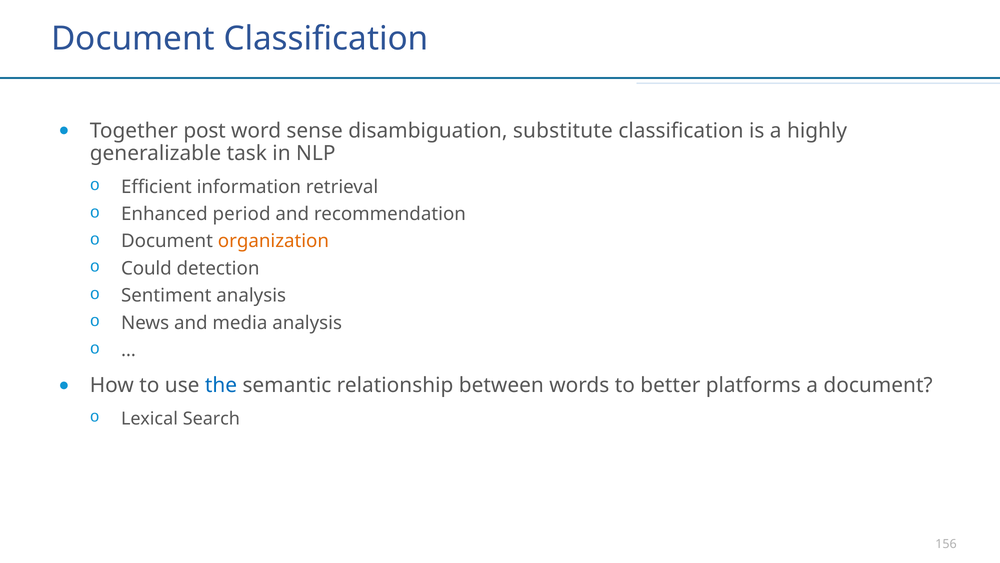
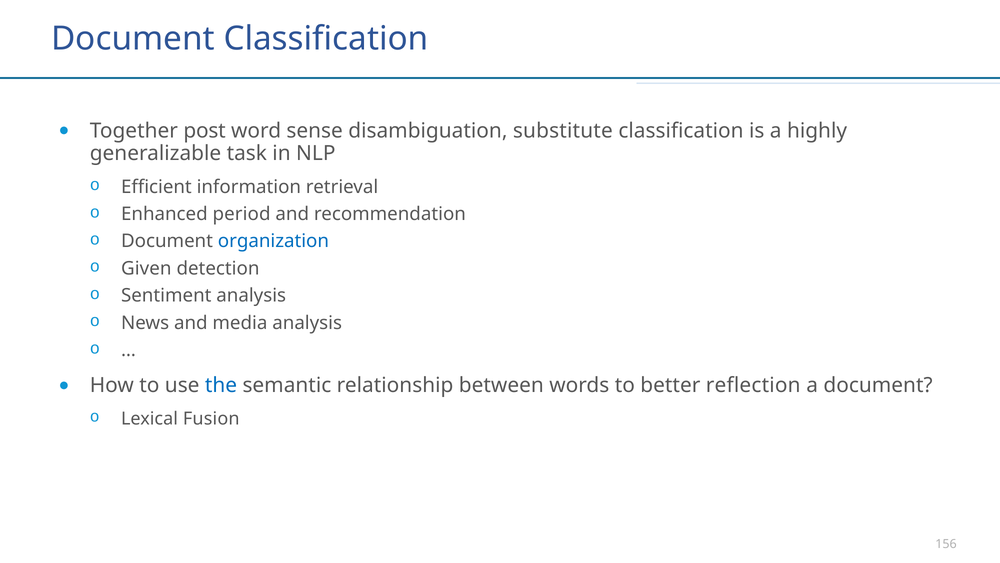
organization colour: orange -> blue (273, 241)
Could: Could -> Given (146, 268)
platforms: platforms -> reflection (753, 385)
Search: Search -> Fusion (211, 418)
